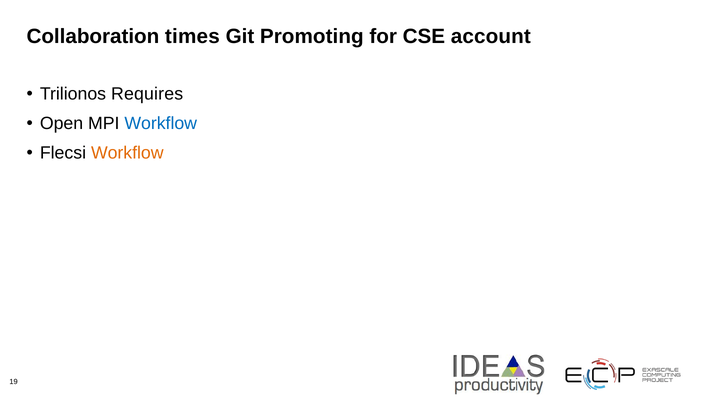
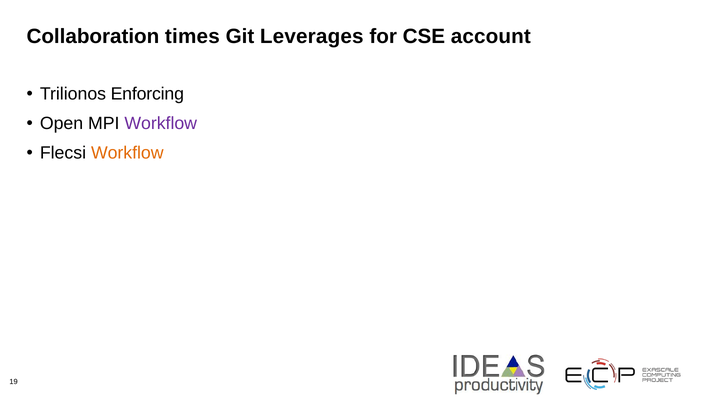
Promoting: Promoting -> Leverages (312, 37)
Requires: Requires -> Enforcing (147, 94)
Workflow colour: blue -> purple (161, 124)
